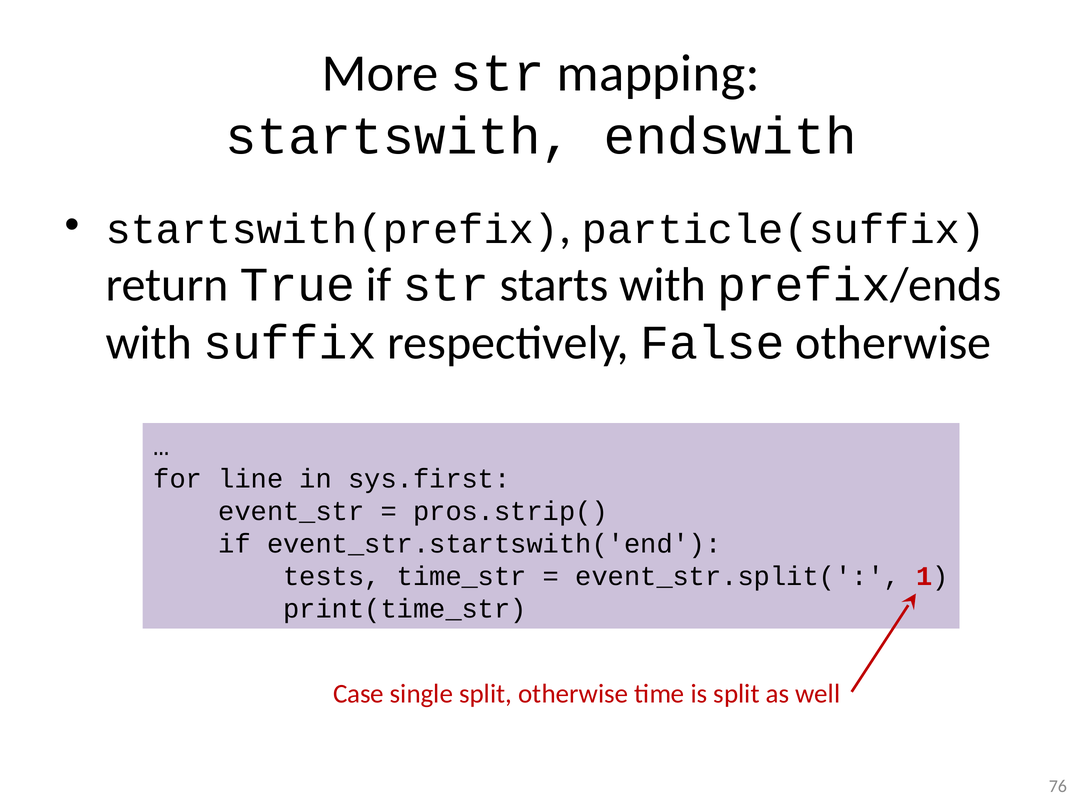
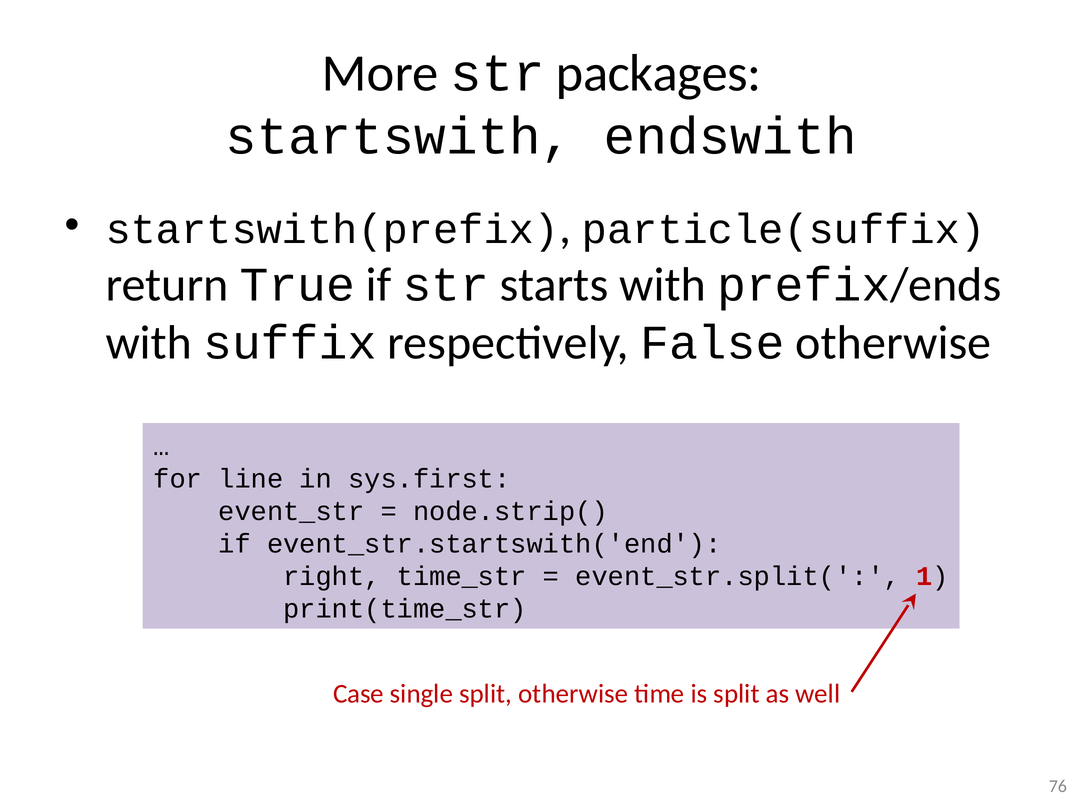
mapping: mapping -> packages (659, 73)
pros.strip(: pros.strip( -> node.strip( (510, 511)
tests: tests -> right (332, 576)
